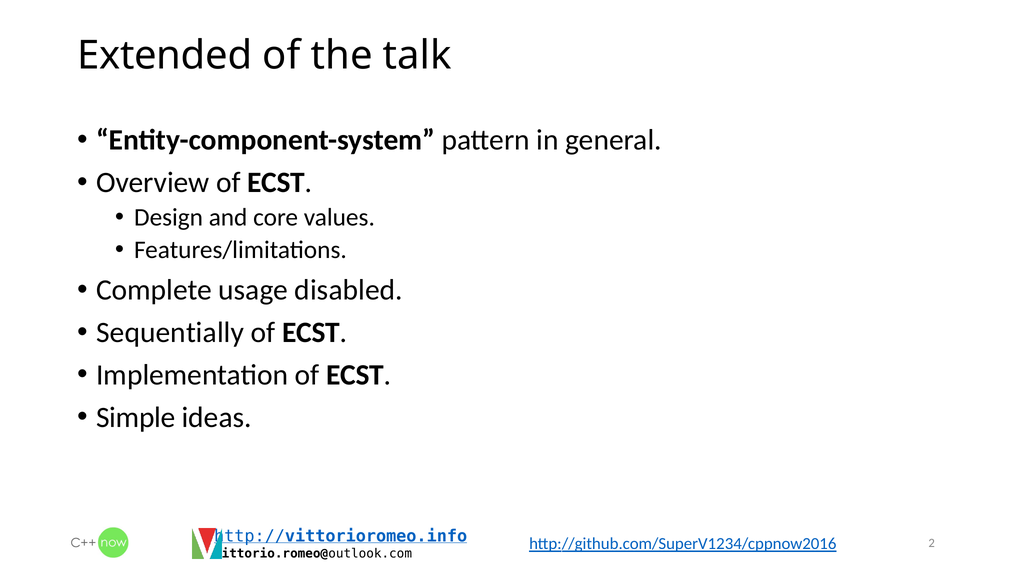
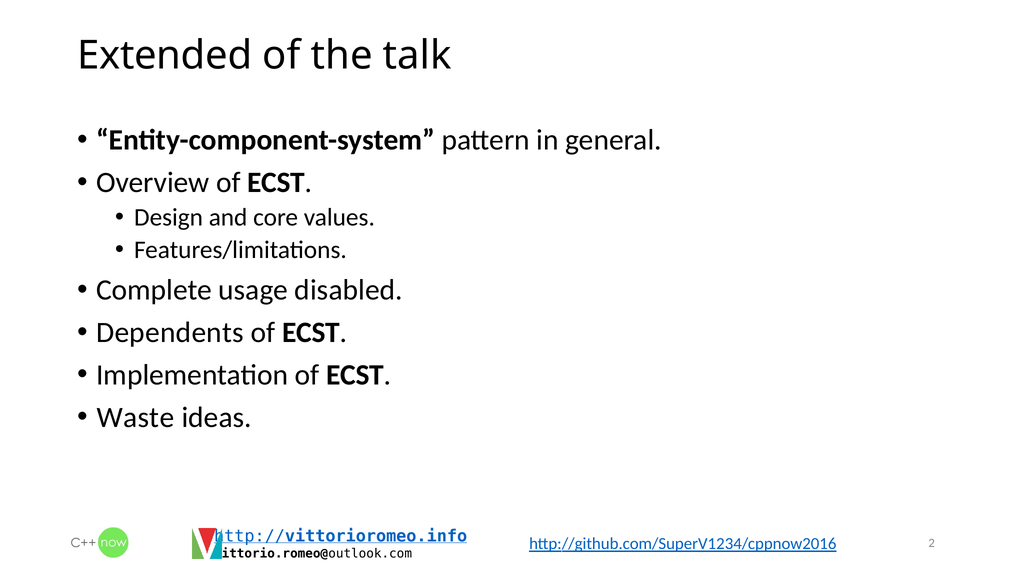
Sequentially: Sequentially -> Dependents (170, 333)
Simple: Simple -> Waste (135, 417)
